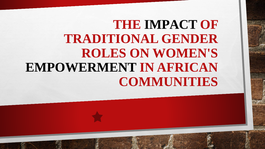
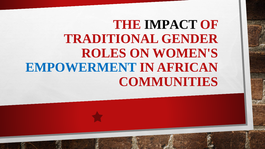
EMPOWERMENT colour: black -> blue (81, 67)
